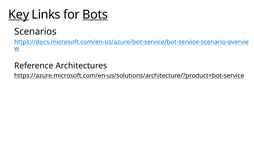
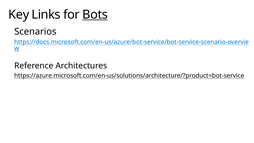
Key underline: present -> none (19, 15)
